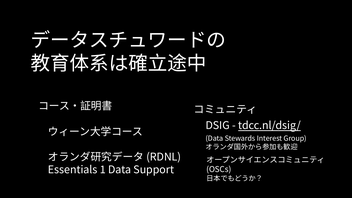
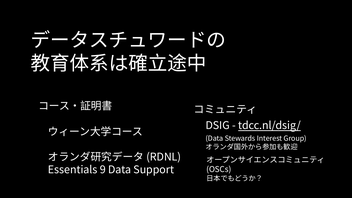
1: 1 -> 9 (103, 170)
